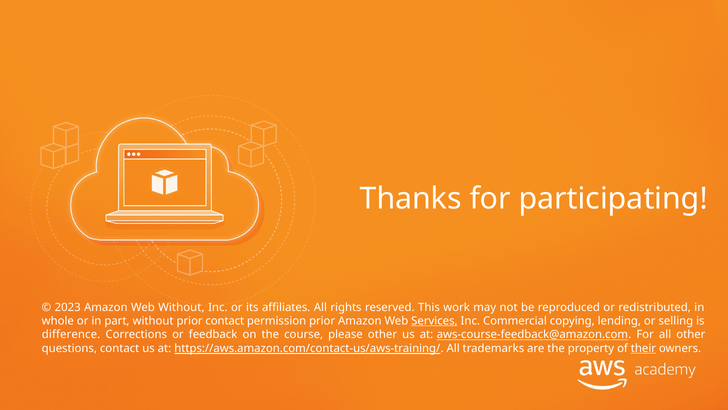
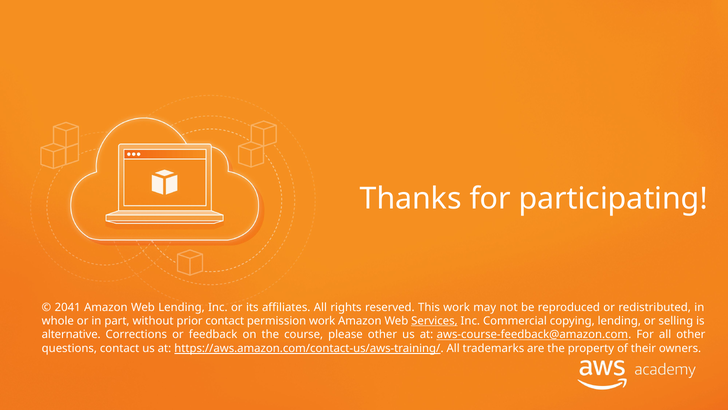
2023: 2023 -> 2041 (68, 307)
Web Without: Without -> Lending (181, 307)
permission prior: prior -> work (322, 321)
difference: difference -> alternative (71, 334)
their underline: present -> none (643, 348)
